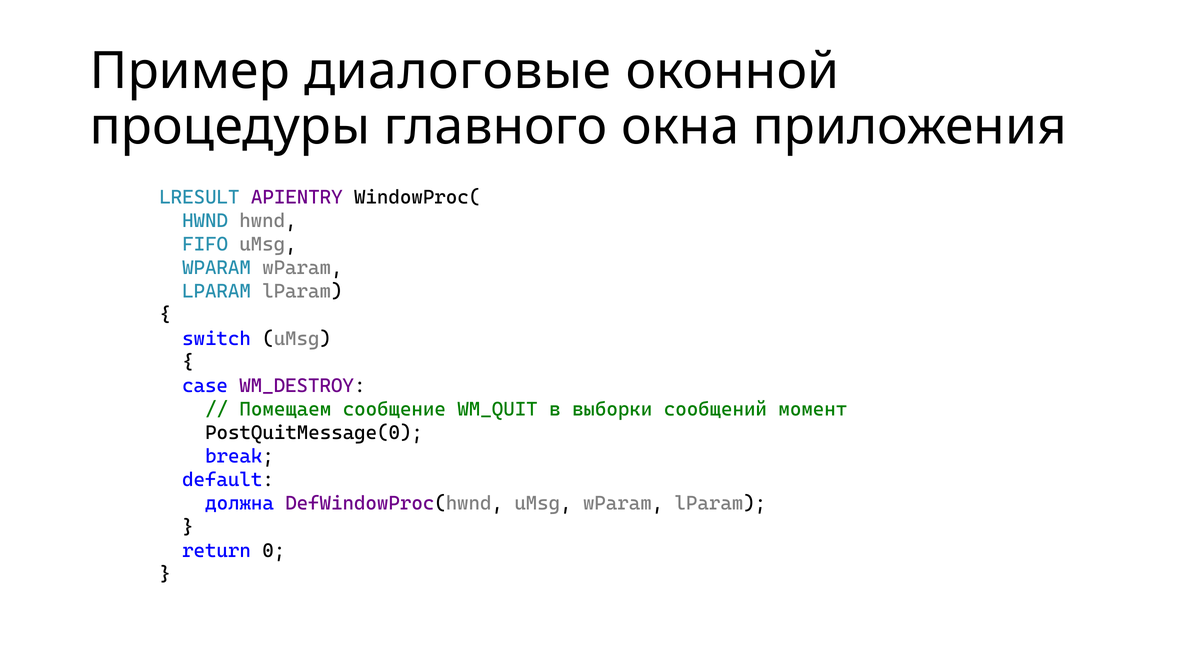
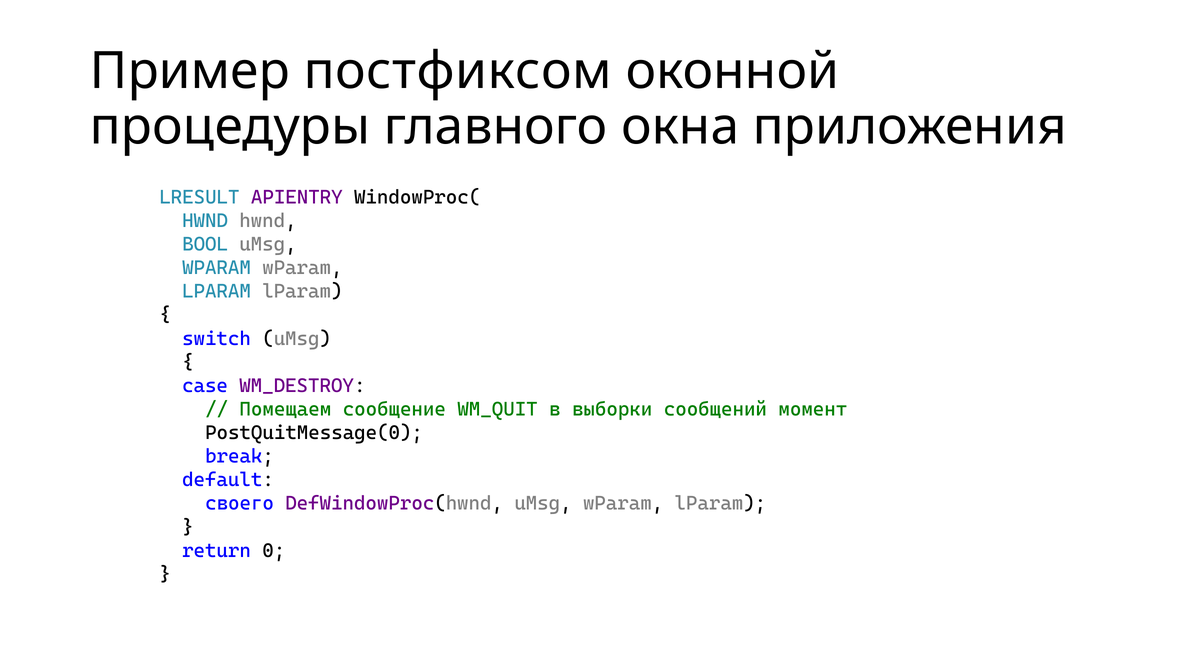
диалоговые: диалоговые -> постфиксом (458, 71)
FIFO: FIFO -> BOOL (205, 244)
должна: должна -> своего (240, 503)
